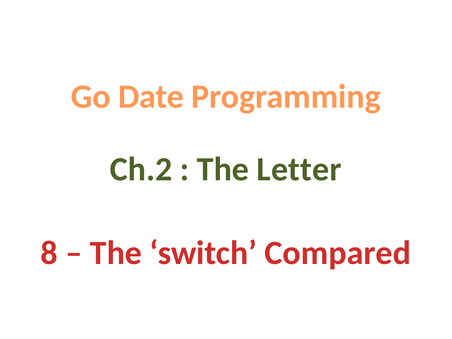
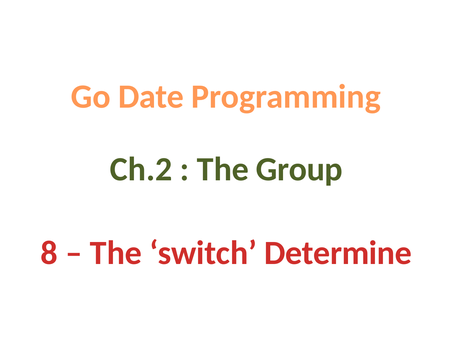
Letter: Letter -> Group (299, 169)
Compared: Compared -> Determine (338, 253)
